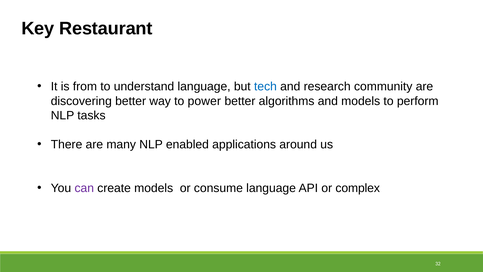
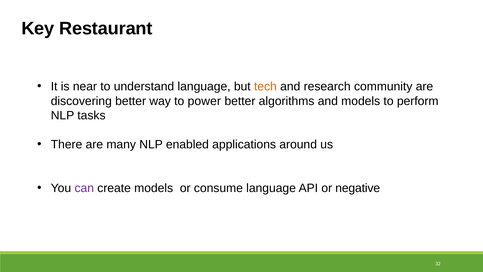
from: from -> near (85, 86)
tech colour: blue -> orange (265, 86)
complex: complex -> negative (358, 188)
